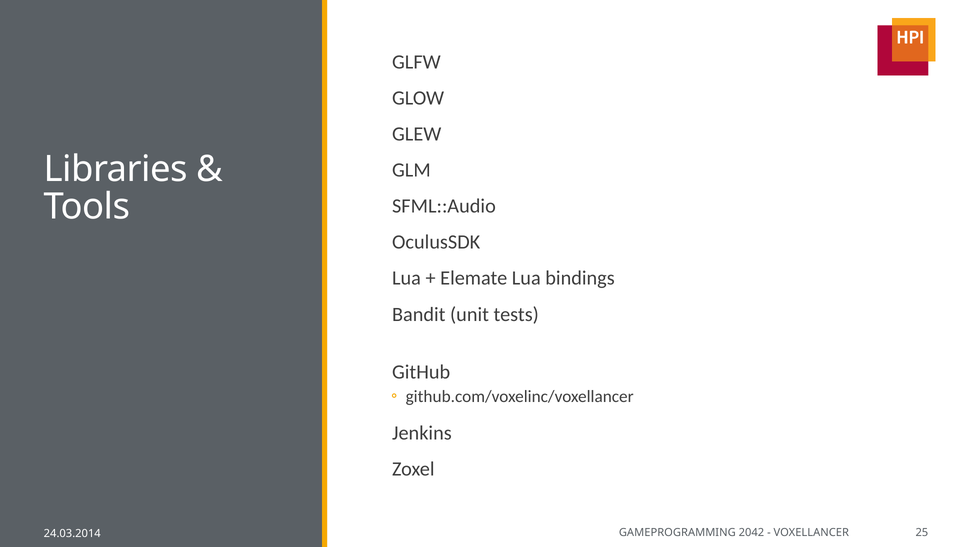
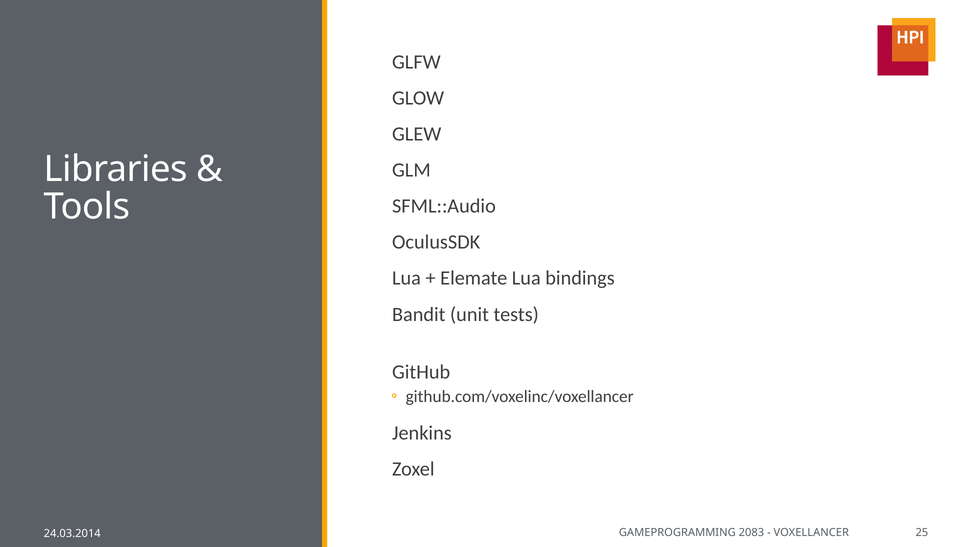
2042: 2042 -> 2083 (751, 532)
